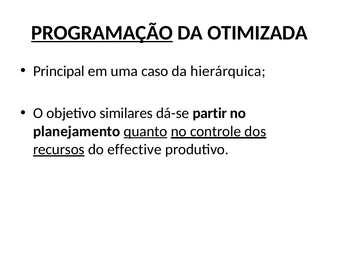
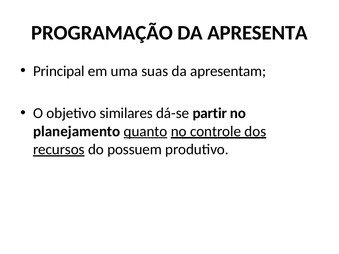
PROGRAMAÇÃO underline: present -> none (102, 33)
OTIMIZADA: OTIMIZADA -> APRESENTA (257, 33)
caso: caso -> suas (155, 71)
hierárquica: hierárquica -> apresentam (228, 71)
effective: effective -> possuem (135, 150)
